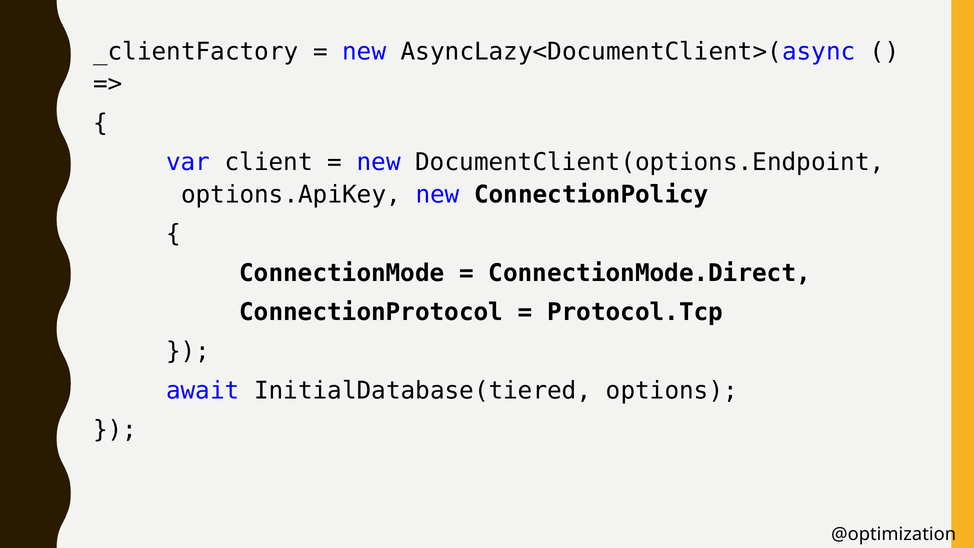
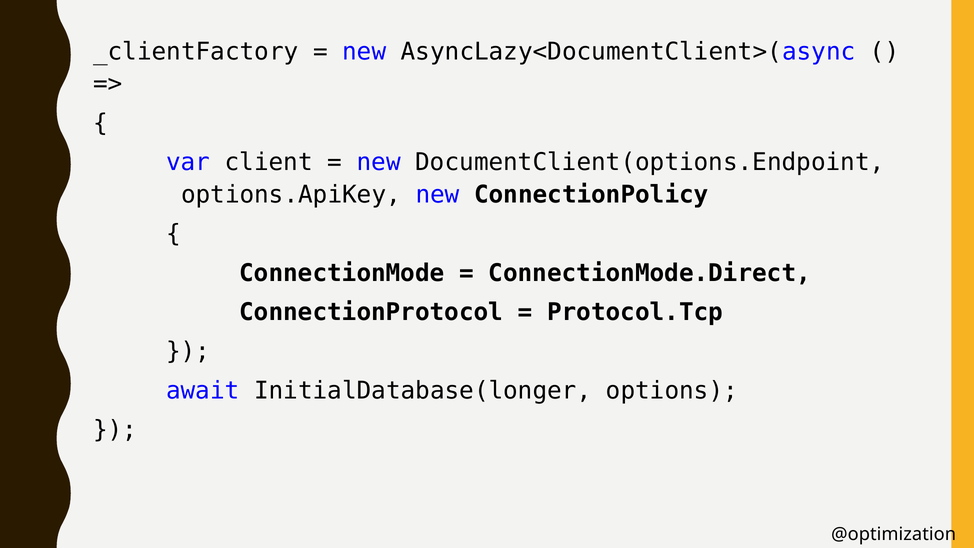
InitialDatabase(tiered: InitialDatabase(tiered -> InitialDatabase(longer (423, 391)
